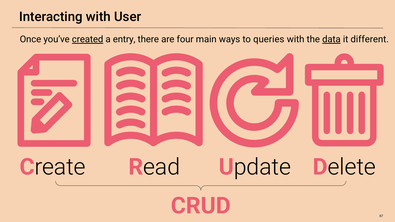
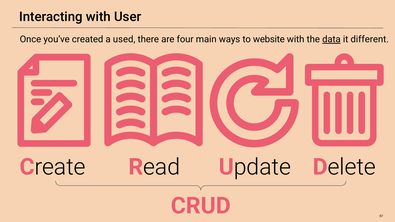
created underline: present -> none (88, 39)
entry: entry -> used (124, 39)
queries: queries -> website (269, 39)
